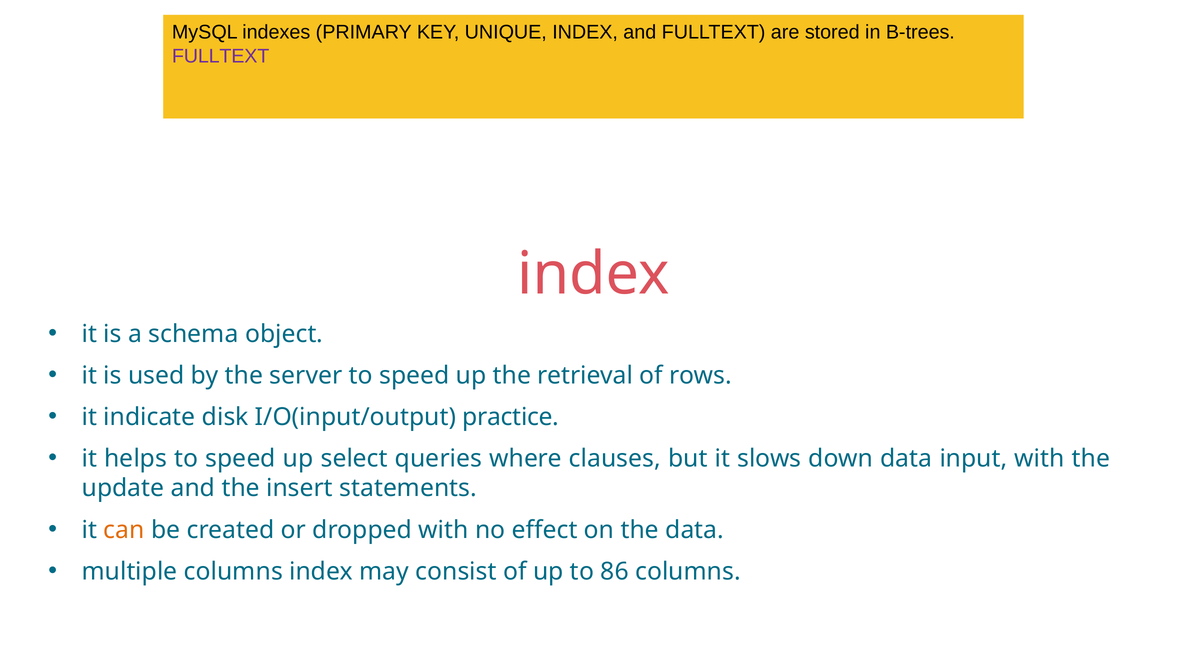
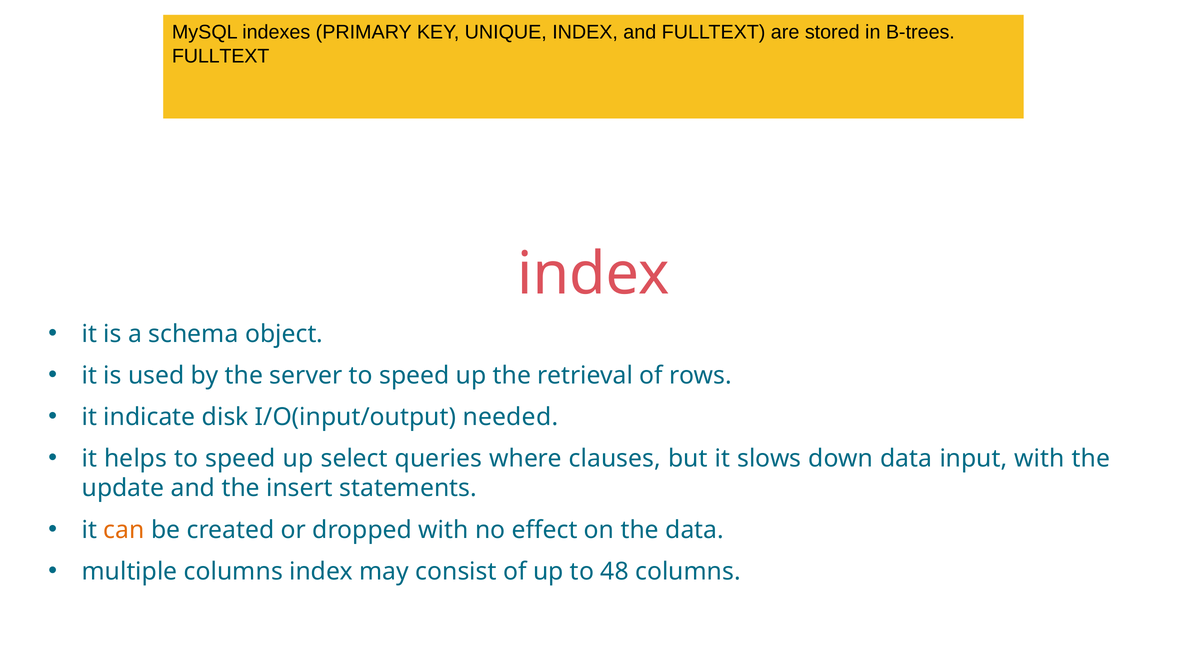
FULLTEXT colour: purple -> black (221, 56)
practice: practice -> needed (510, 417)
86: 86 -> 48 (615, 571)
